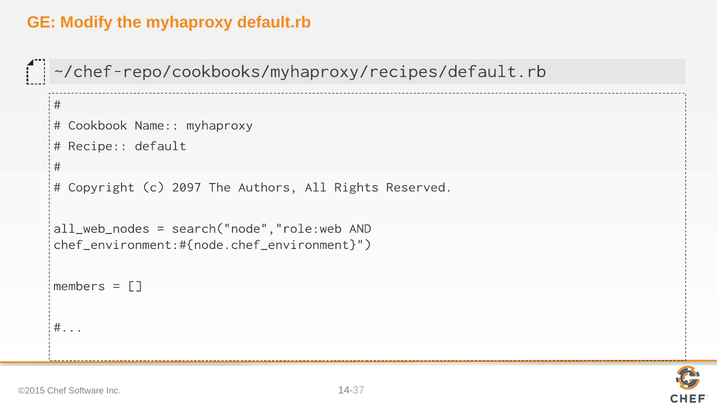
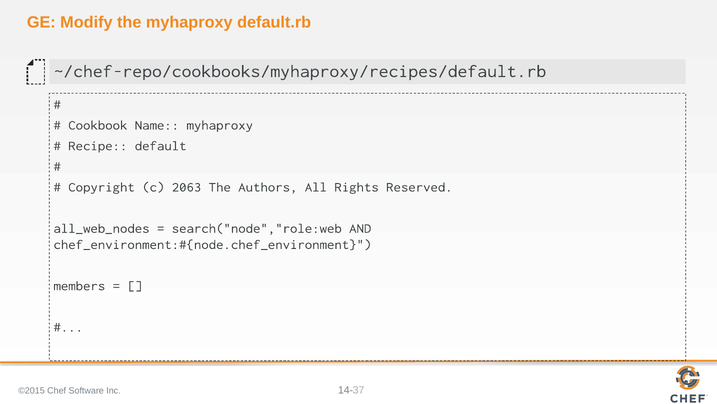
2097: 2097 -> 2063 (187, 187)
